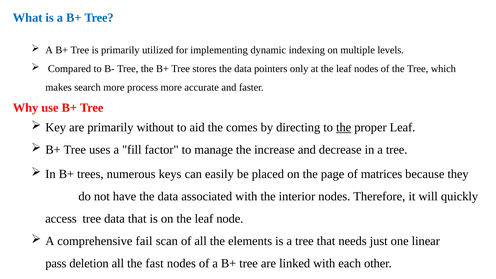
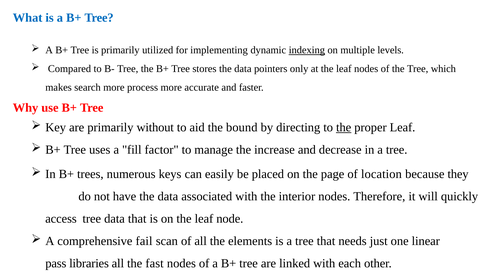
indexing underline: none -> present (307, 50)
comes: comes -> bound (242, 127)
matrices: matrices -> location (381, 174)
deletion: deletion -> libraries (89, 263)
